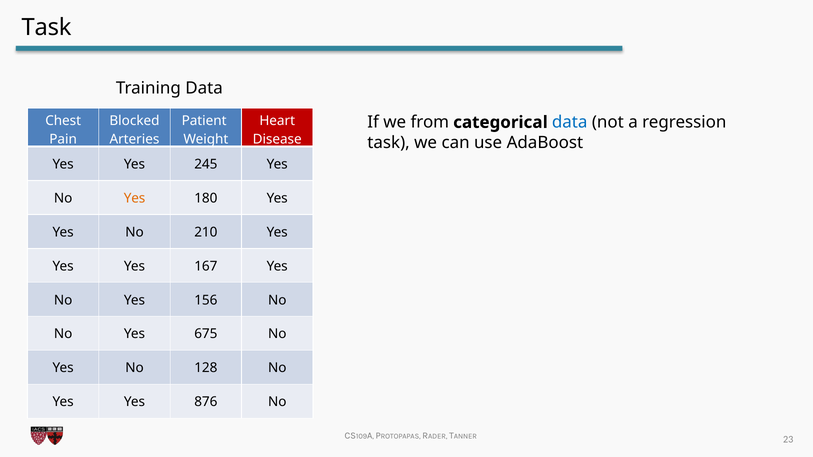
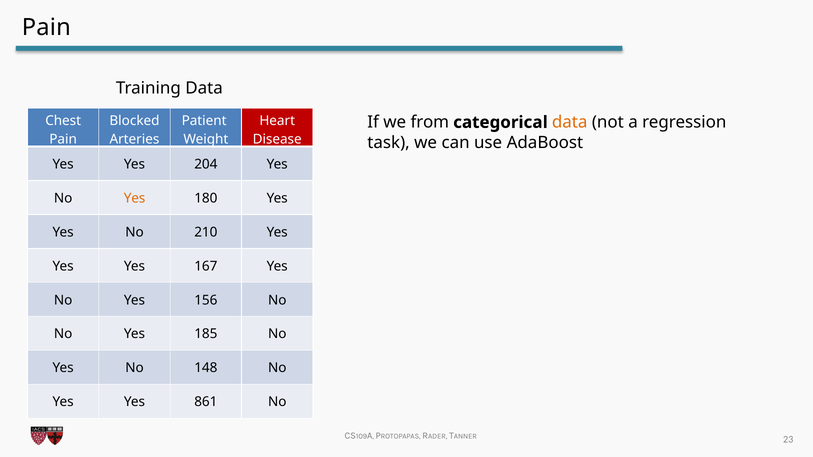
Task: Task -> Pain (46, 27)
data colour: blue -> orange (570, 122)
245: 245 -> 204 (206, 164)
675: 675 -> 185 (206, 334)
128: 128 -> 148 (206, 368)
876: 876 -> 861 (206, 402)
